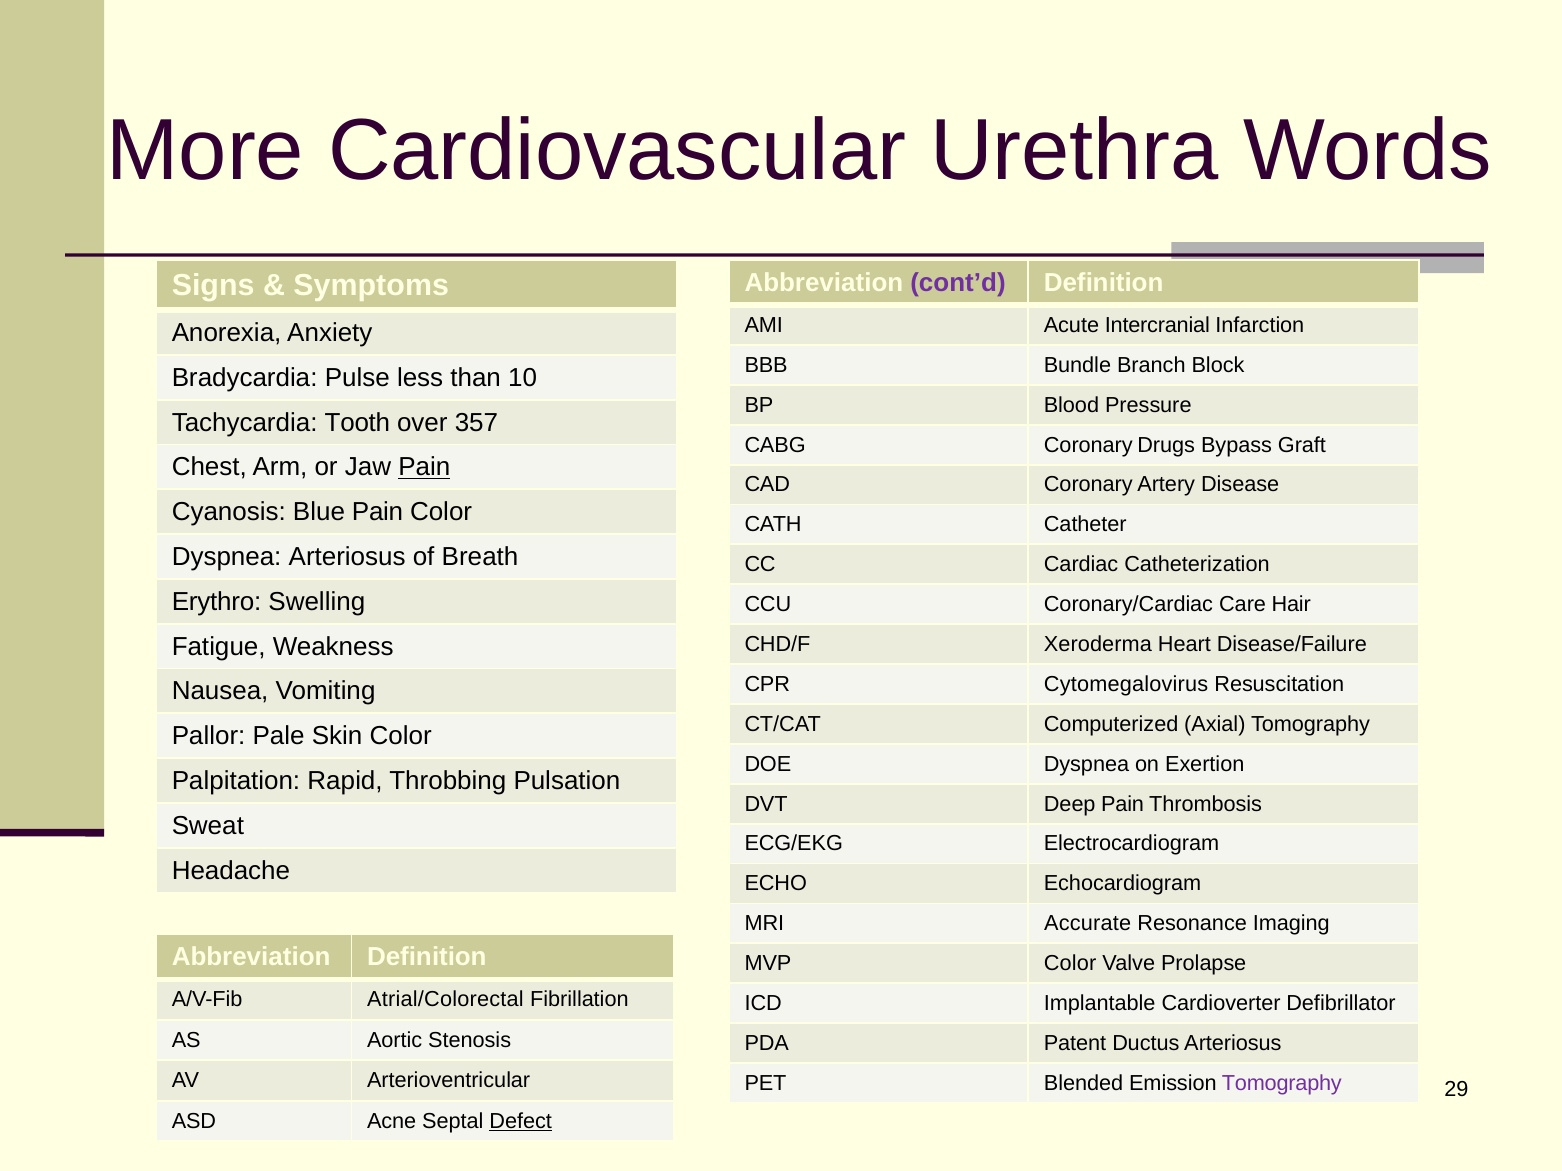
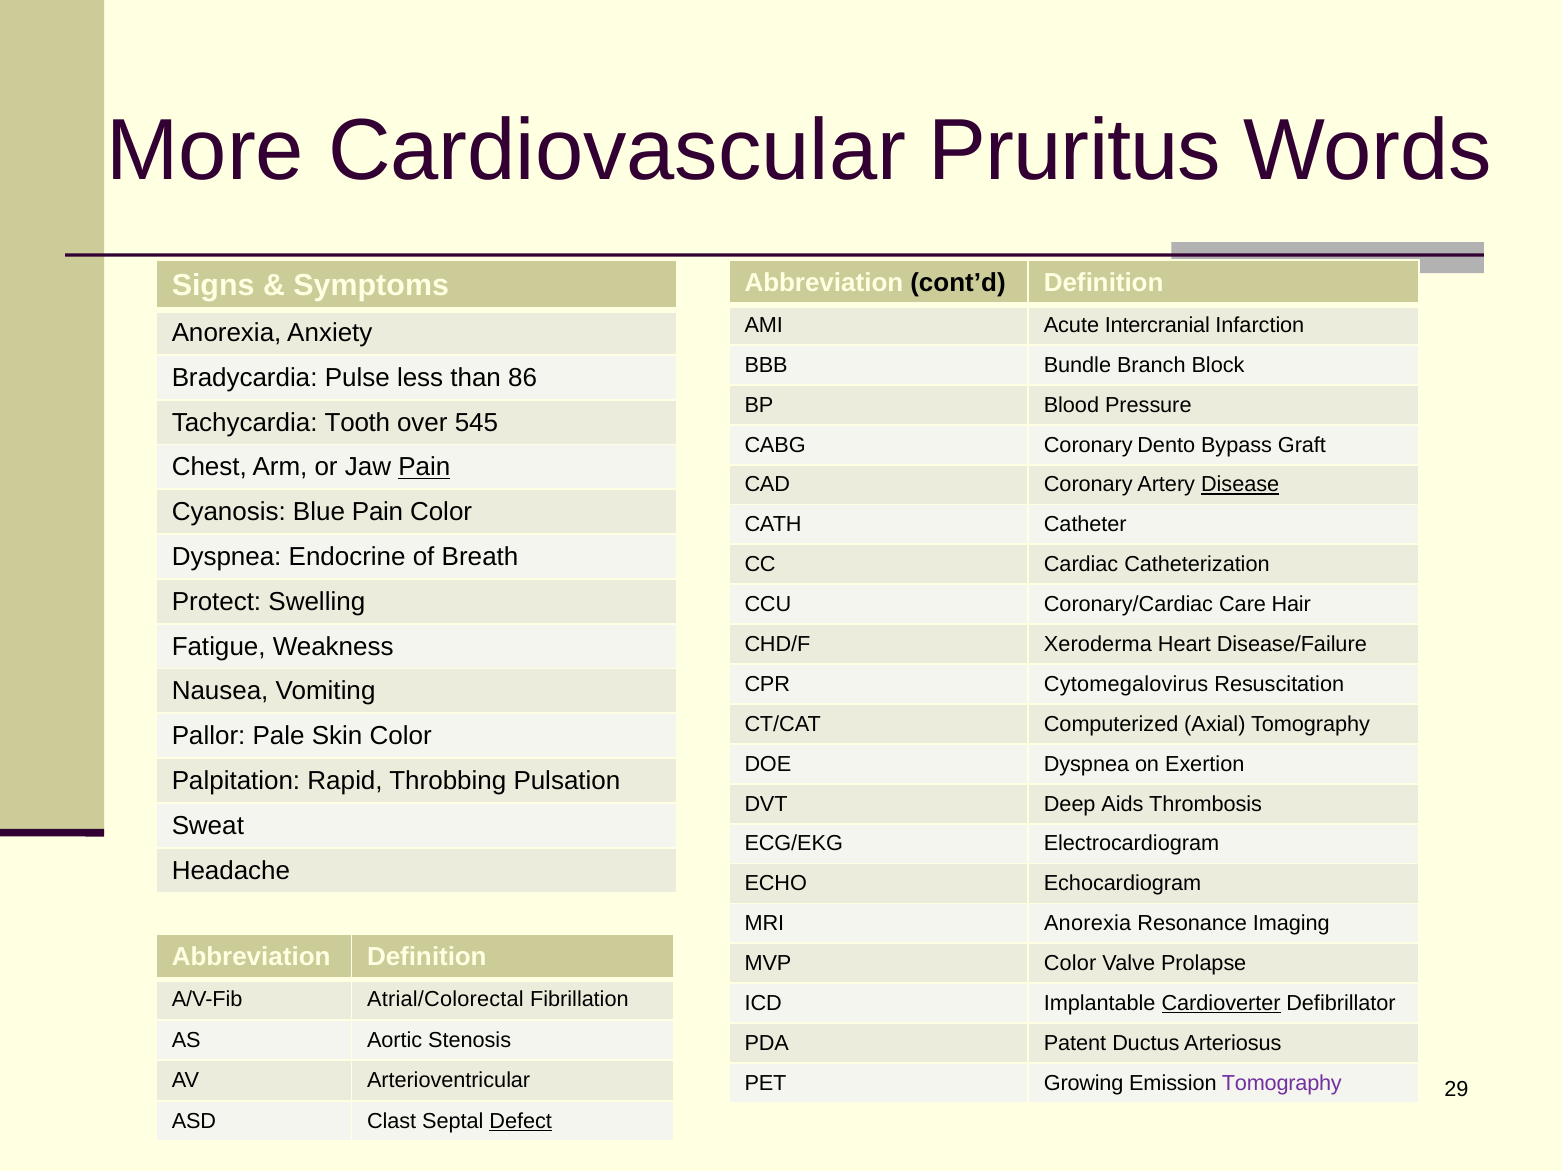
Urethra: Urethra -> Pruritus (1075, 151)
cont’d colour: purple -> black (958, 283)
10: 10 -> 86 (523, 378)
357: 357 -> 545 (476, 423)
Drugs: Drugs -> Dento (1166, 445)
Disease underline: none -> present (1240, 485)
Dyspnea Arteriosus: Arteriosus -> Endocrine (347, 557)
Erythro: Erythro -> Protect (217, 602)
Deep Pain: Pain -> Aids (1122, 804)
MRI Accurate: Accurate -> Anorexia (1088, 924)
Cardioverter underline: none -> present (1221, 1004)
Blended: Blended -> Growing (1084, 1084)
Acne: Acne -> Clast (392, 1121)
